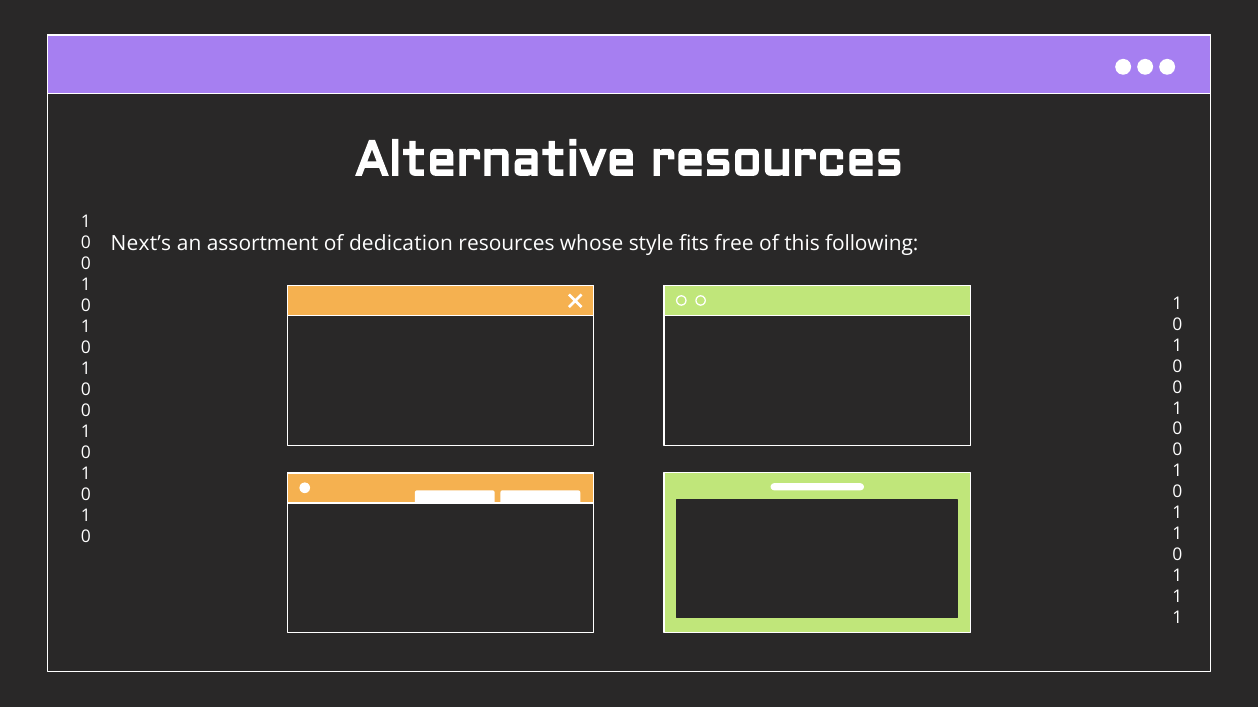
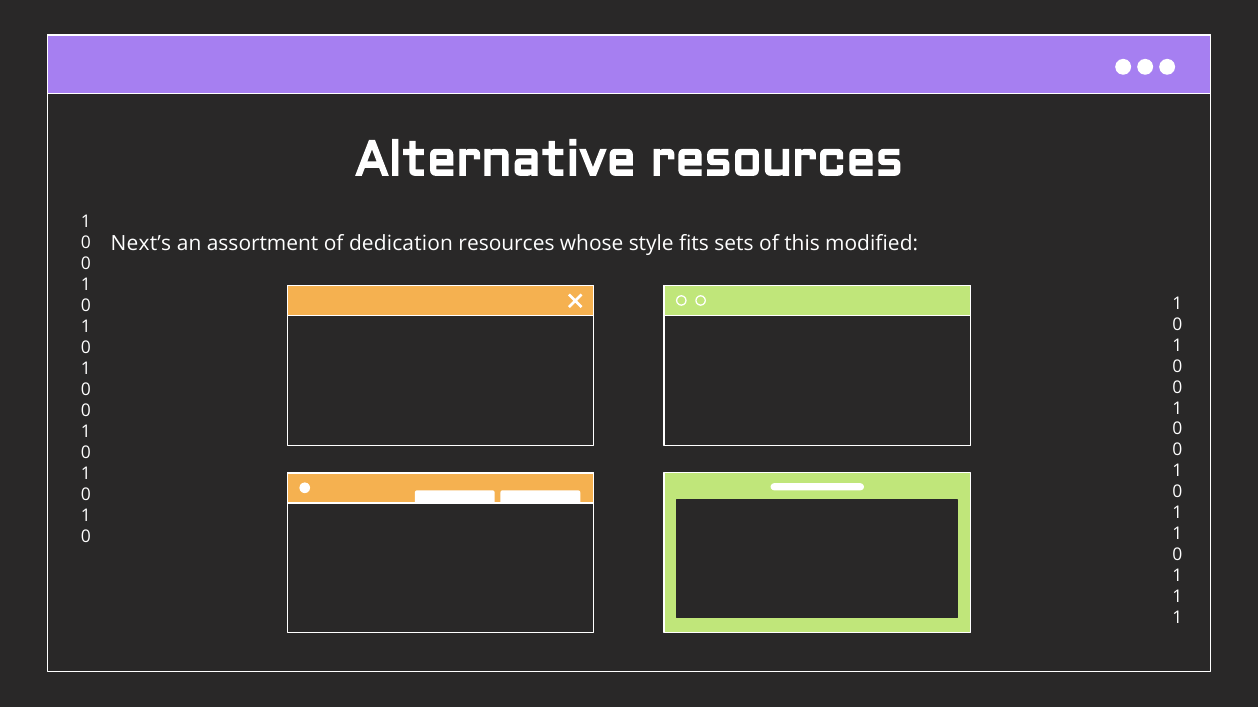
free: free -> sets (734, 243)
following: following -> modified (872, 243)
